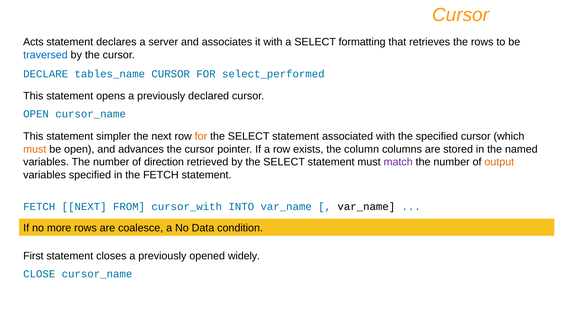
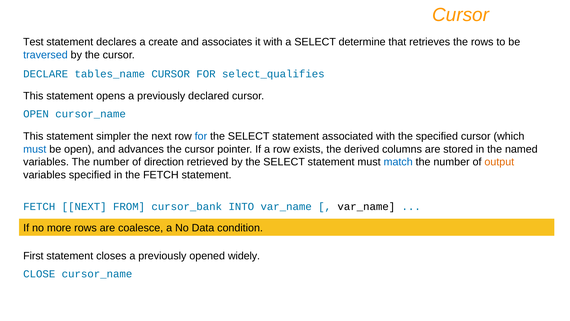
Acts: Acts -> Test (33, 42)
server: server -> create (163, 42)
formatting: formatting -> determine (362, 42)
select_performed: select_performed -> select_qualifies (273, 74)
for colour: orange -> blue (201, 136)
must colour: orange -> blue (35, 149)
column: column -> derived (362, 149)
match colour: purple -> blue (398, 162)
cursor_with: cursor_with -> cursor_bank (187, 206)
